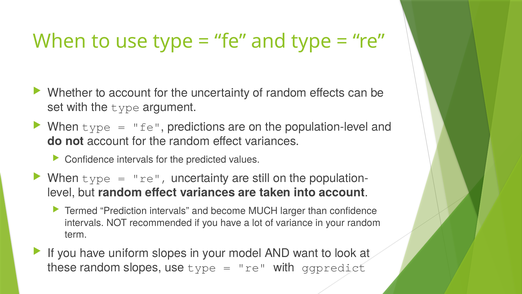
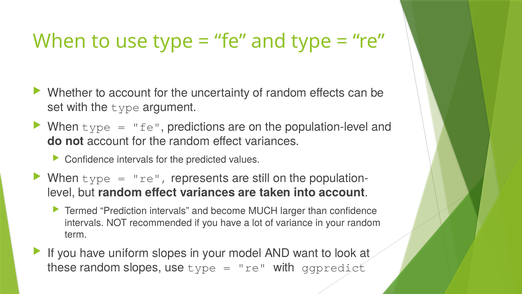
re uncertainty: uncertainty -> represents (200, 178)
